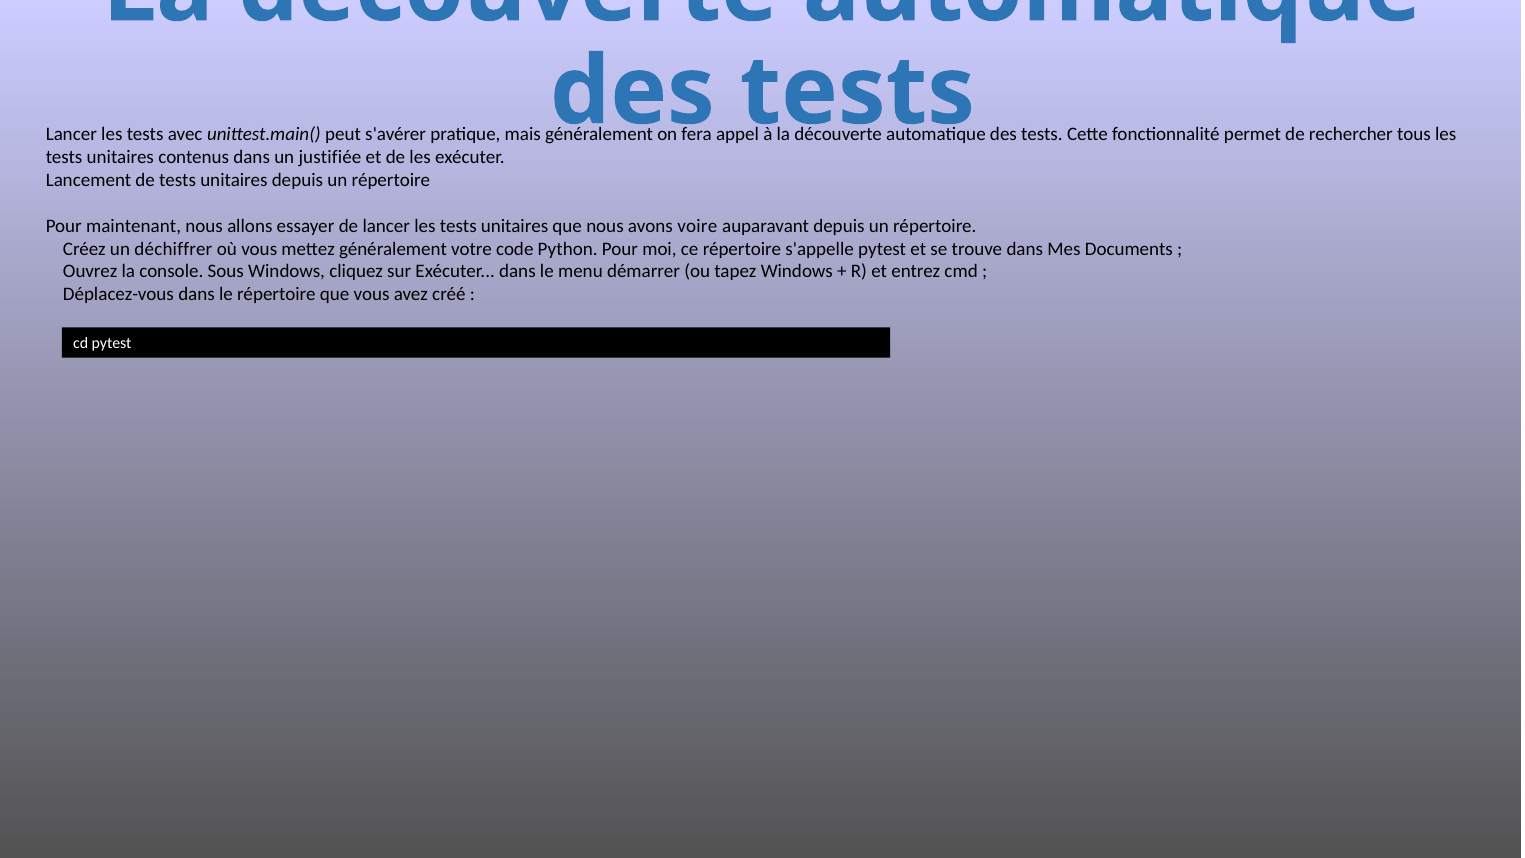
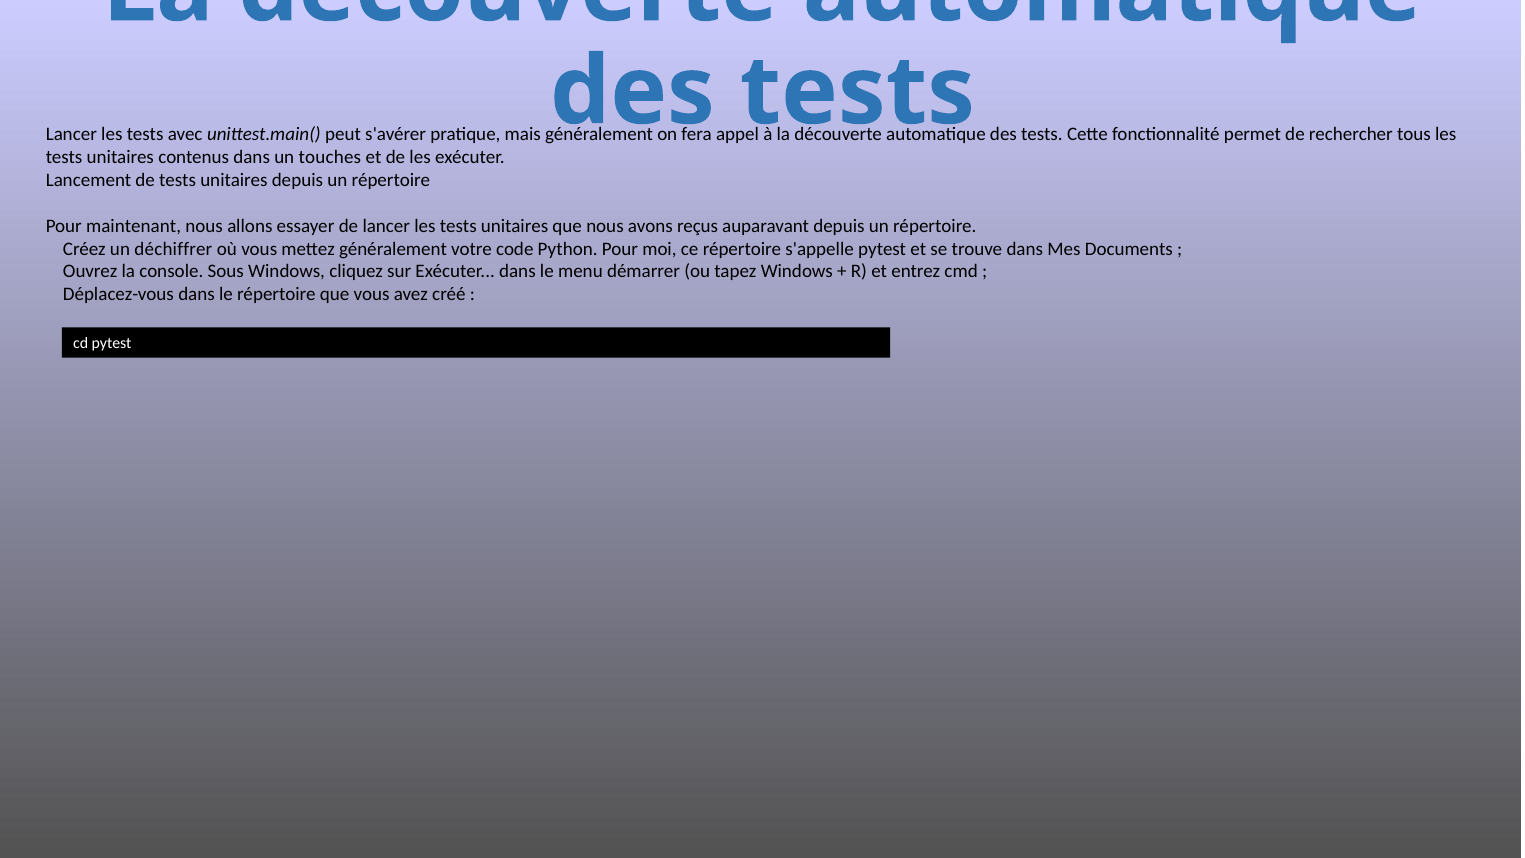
justifiée: justifiée -> touches (330, 157)
voire: voire -> reçus (697, 226)
